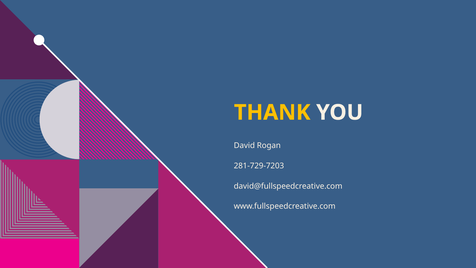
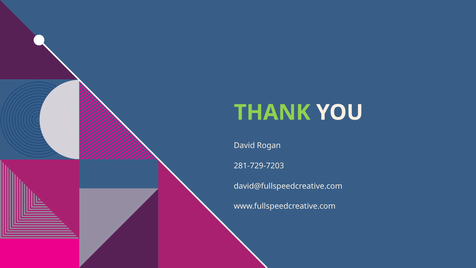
THANK colour: yellow -> light green (272, 112)
